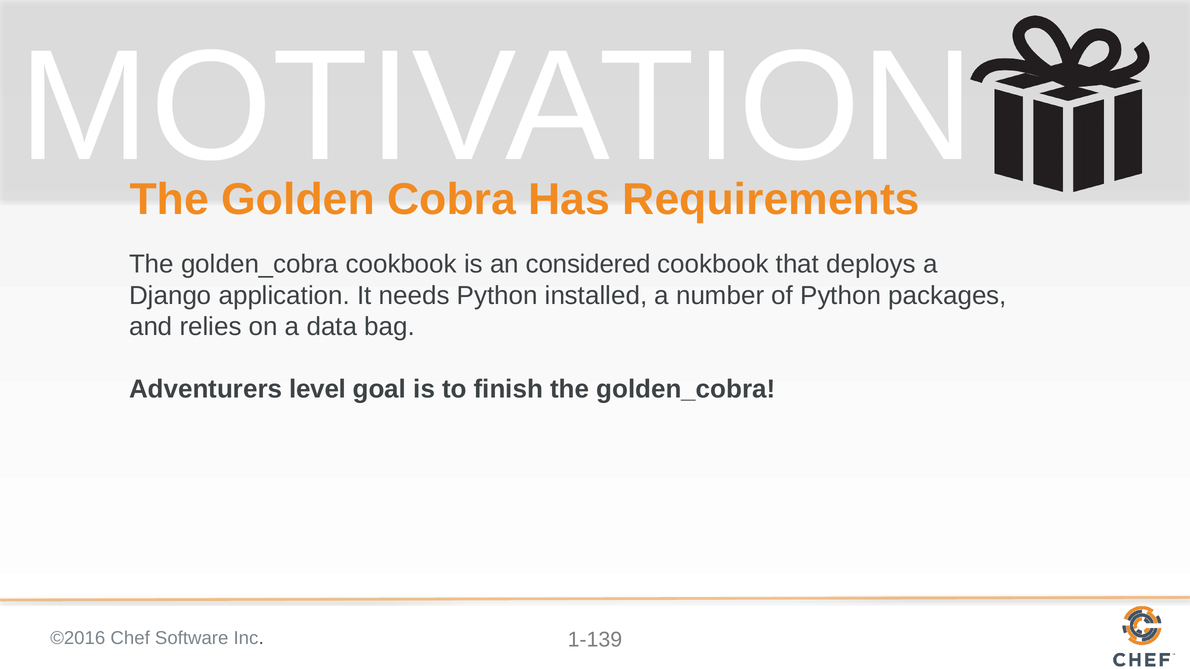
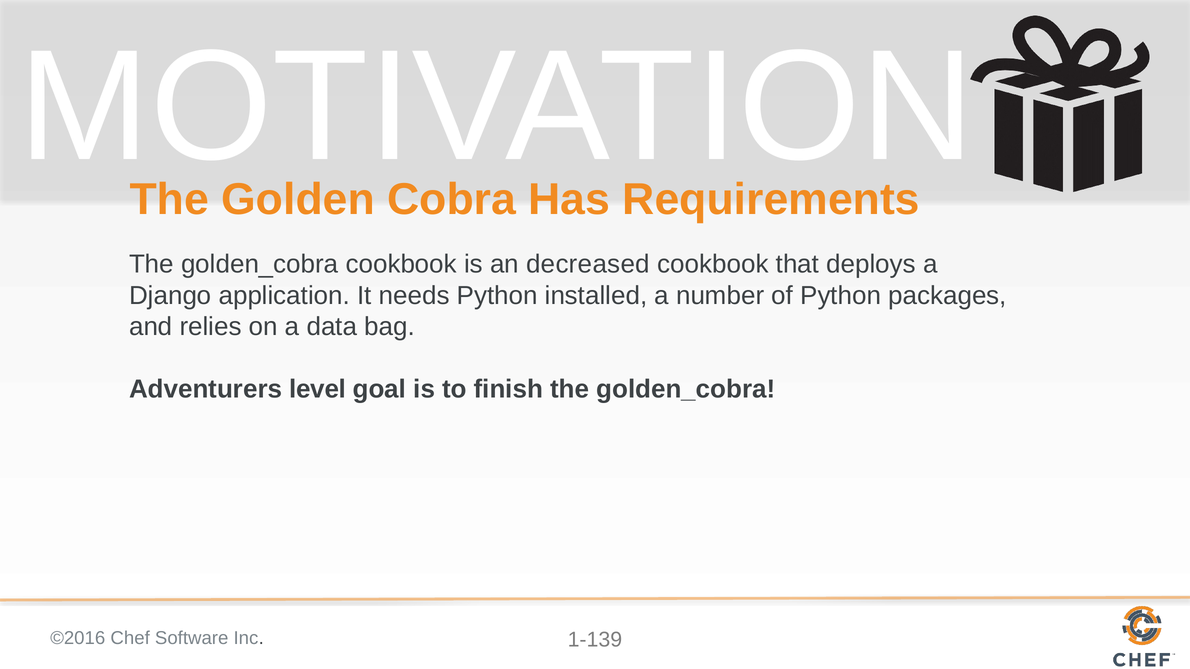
considered: considered -> decreased (588, 265)
